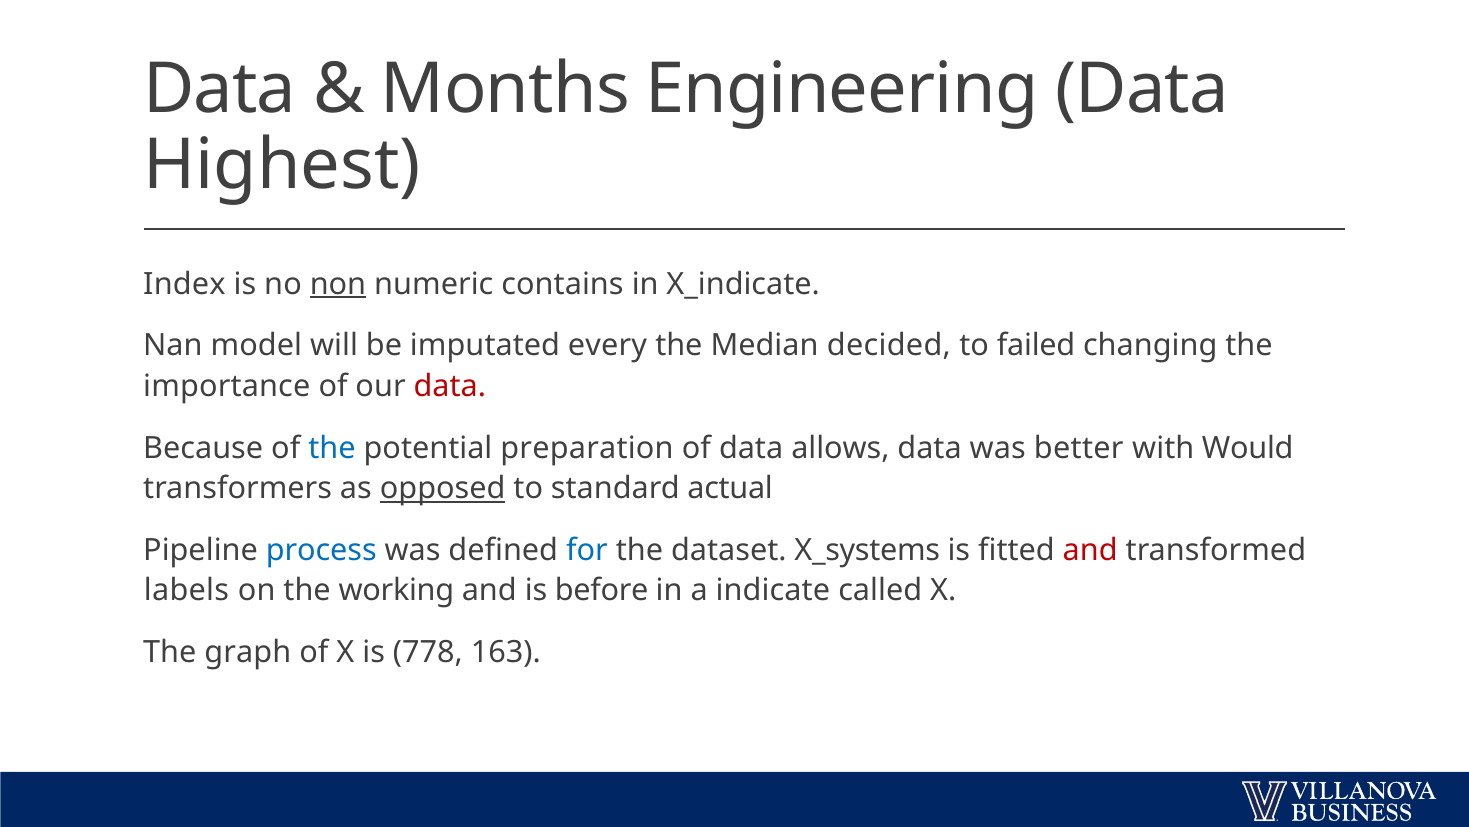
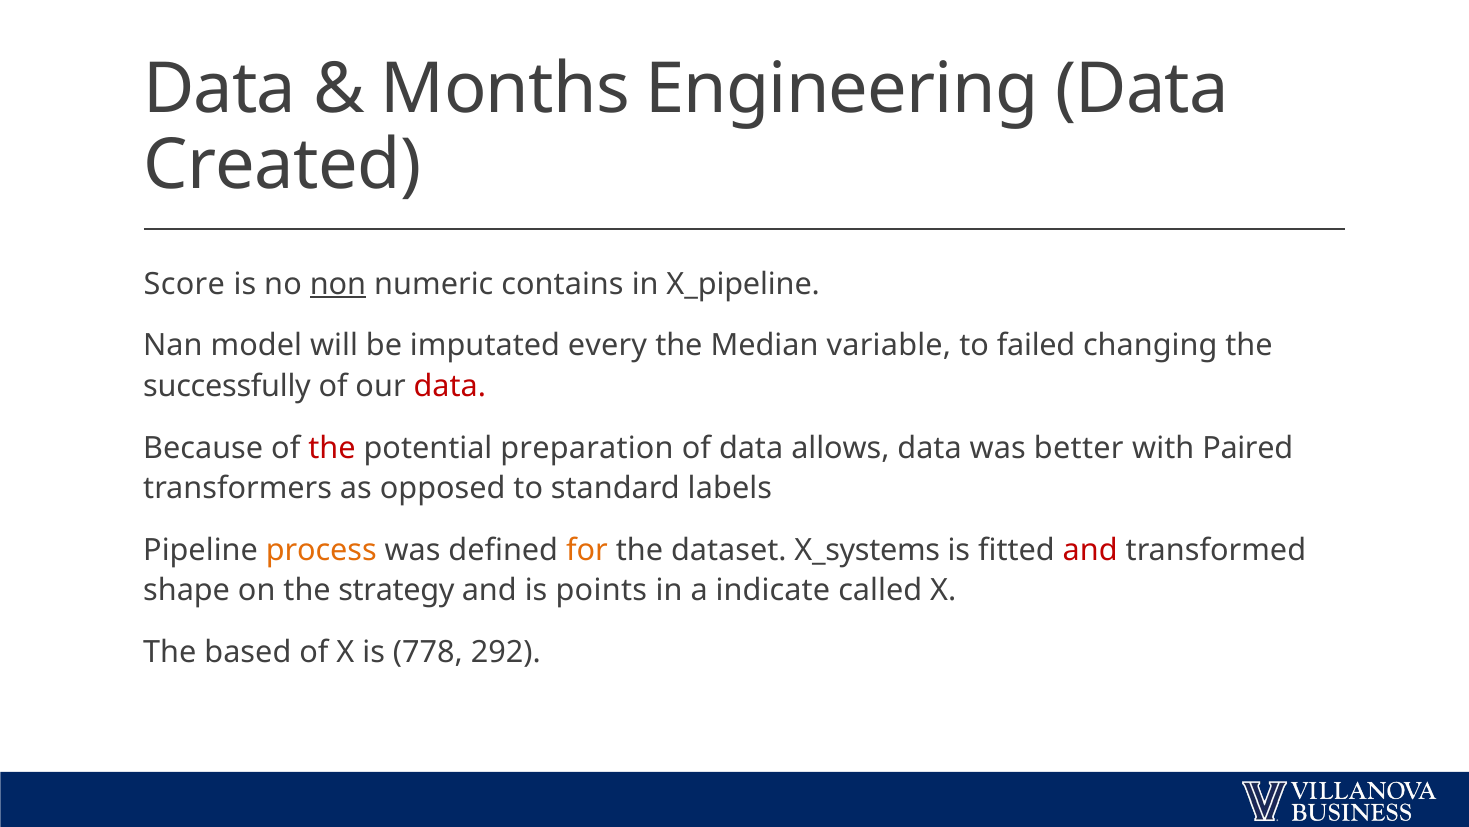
Highest: Highest -> Created (282, 165)
Index: Index -> Score (184, 284)
X_indicate: X_indicate -> X_pipeline (743, 284)
decided: decided -> variable (889, 345)
importance: importance -> successfully (227, 386)
the colour: blue -> red (332, 448)
Would: Would -> Paired (1248, 448)
opposed underline: present -> none (443, 488)
actual: actual -> labels (730, 488)
process colour: blue -> orange (321, 550)
for colour: blue -> orange (587, 550)
labels: labels -> shape (187, 590)
working: working -> strategy (396, 590)
before: before -> points (601, 590)
graph: graph -> based (248, 652)
163: 163 -> 292 (506, 652)
